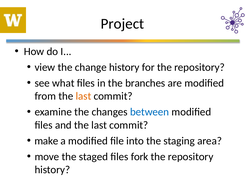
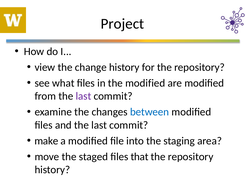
the branches: branches -> modified (145, 83)
last colour: orange -> purple (83, 96)
fork: fork -> that (140, 156)
